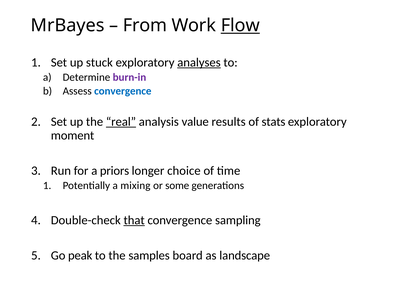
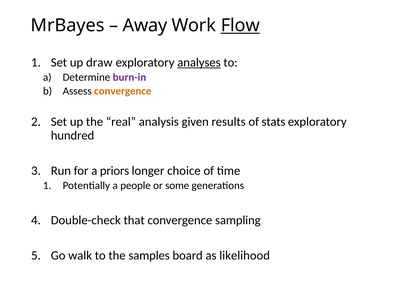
From: From -> Away (145, 26)
stuck: stuck -> draw (99, 62)
convergence colour: blue -> orange (123, 91)
real underline: present -> none (121, 122)
value: value -> given (195, 122)
moment: moment -> hundred (73, 135)
mixing: mixing -> people (135, 186)
that underline: present -> none (134, 220)
peak: peak -> walk (80, 256)
landscape: landscape -> likelihood (245, 256)
